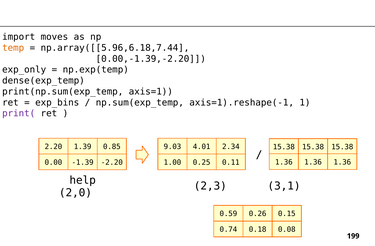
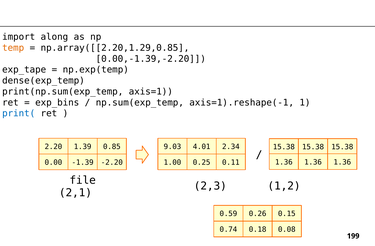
moves: moves -> along (54, 37)
np.array([[5.96,6.18,7.44: np.array([[5.96,6.18,7.44 -> np.array([[2.20,1.29,0.85 (115, 48)
exp_only: exp_only -> exp_tape (24, 70)
print( colour: purple -> blue (19, 114)
help: help -> file (83, 181)
3,1: 3,1 -> 1,2 (284, 186)
2,0: 2,0 -> 2,1 (75, 193)
